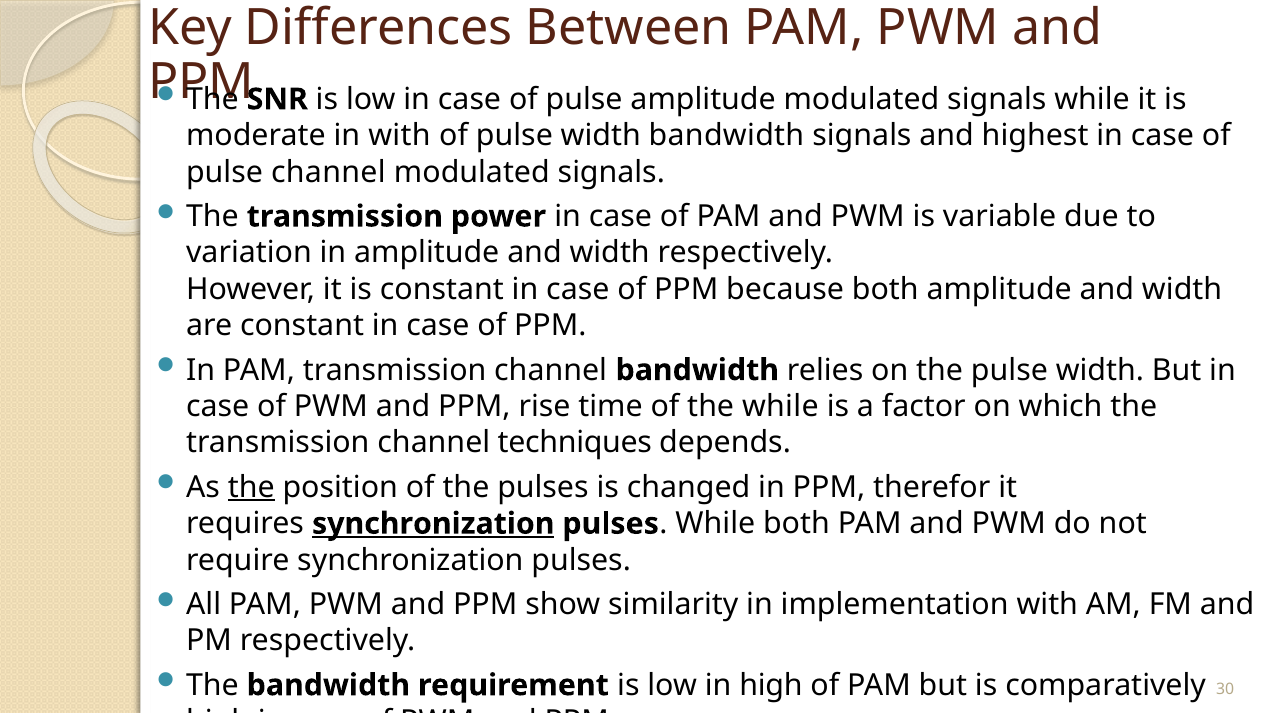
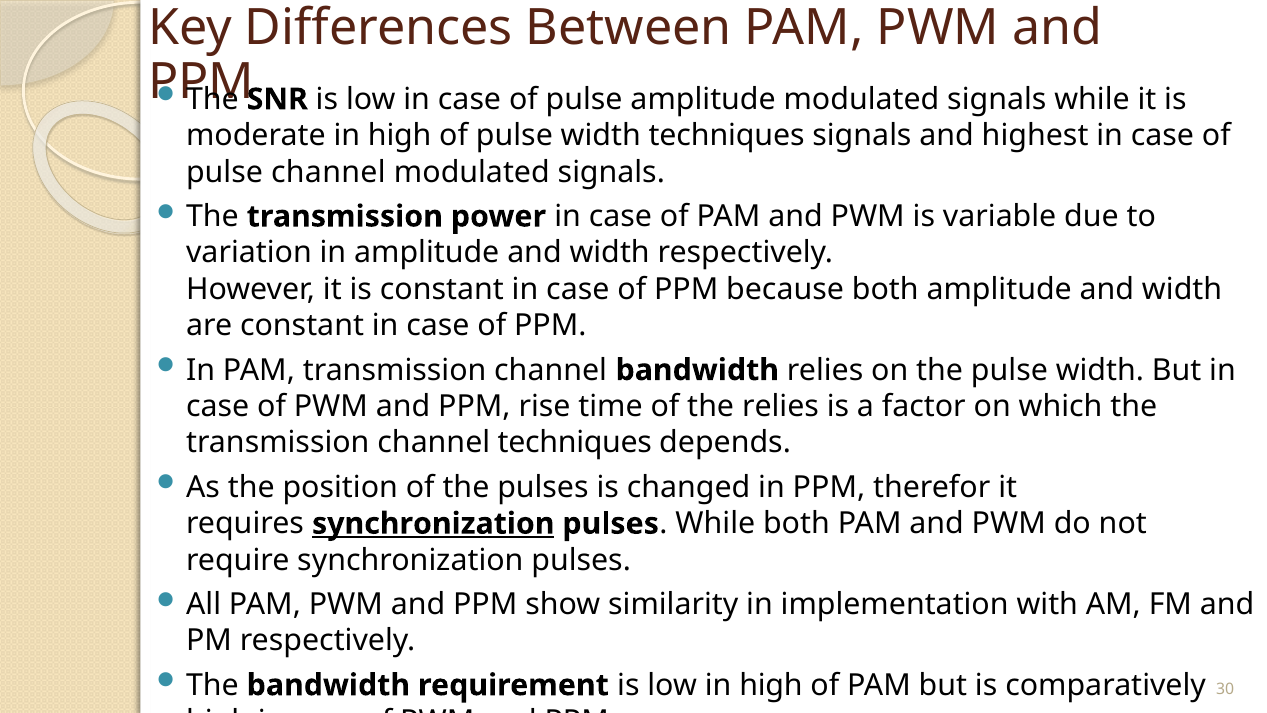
moderate in with: with -> high (400, 136)
width bandwidth: bandwidth -> techniques (727, 136)
the while: while -> relies (780, 406)
the underline: present -> none (251, 487)
